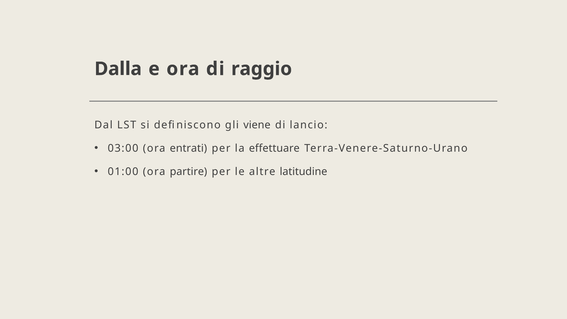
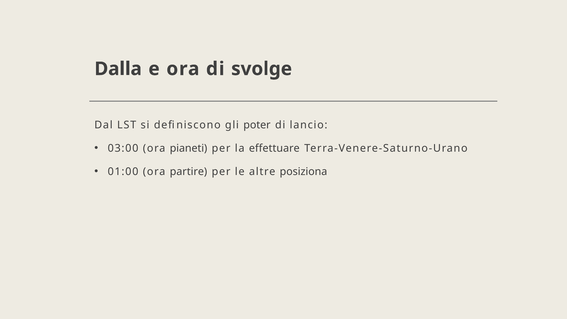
raggio: raggio -> svolge (262, 69)
viene: viene -> poter (257, 125)
entrati: entrati -> pianeti (189, 148)
latitudine: latitudine -> posiziona (303, 172)
